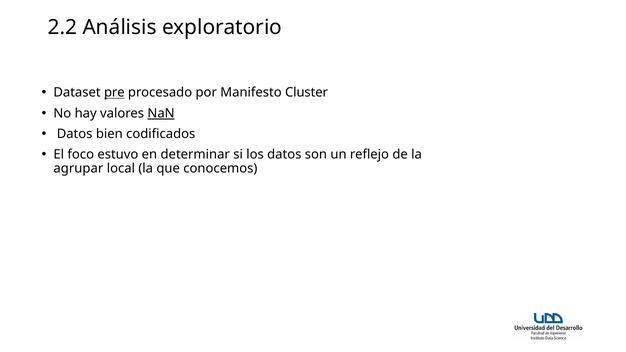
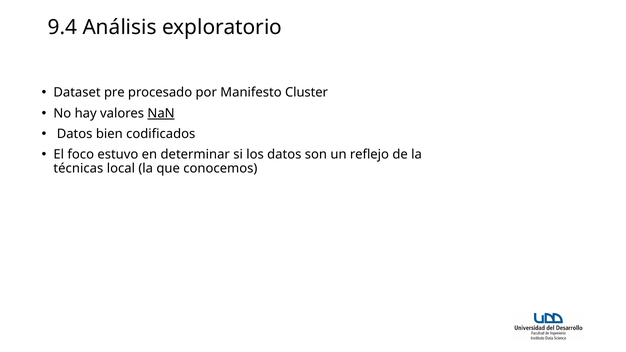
2.2: 2.2 -> 9.4 (62, 28)
pre underline: present -> none (114, 93)
agrupar: agrupar -> técnicas (78, 169)
